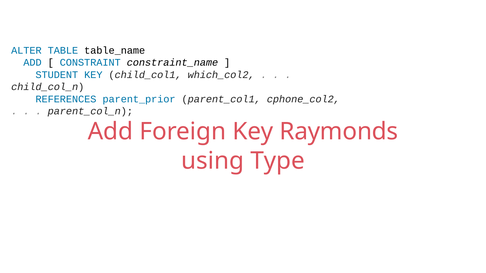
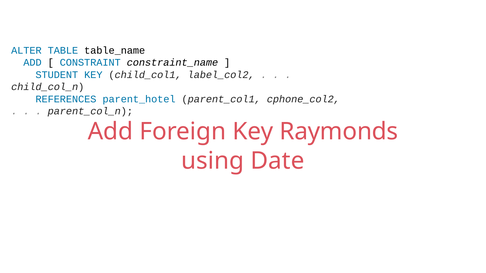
which_col2: which_col2 -> label_col2 (221, 75)
parent_prior: parent_prior -> parent_hotel (139, 99)
Type: Type -> Date (277, 161)
